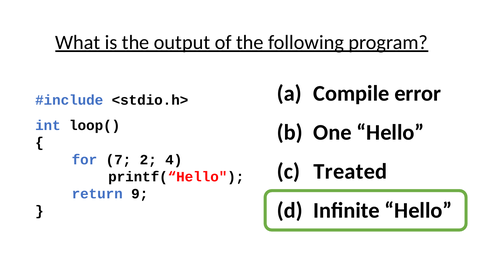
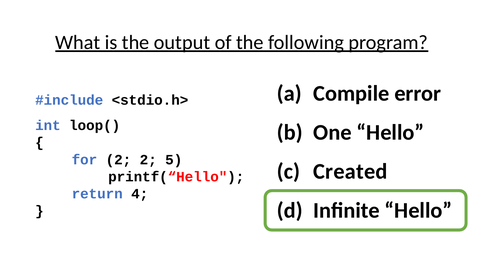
for 7: 7 -> 2 (118, 160)
4: 4 -> 5 (174, 160)
Treated: Treated -> Created (350, 172)
9: 9 -> 4 (140, 194)
